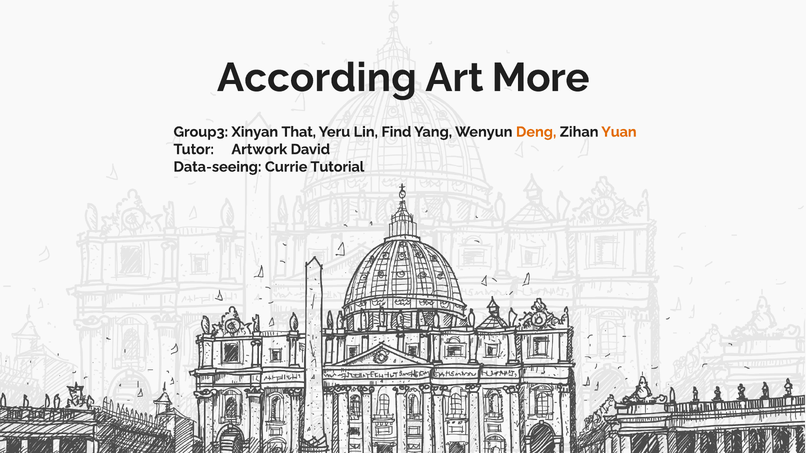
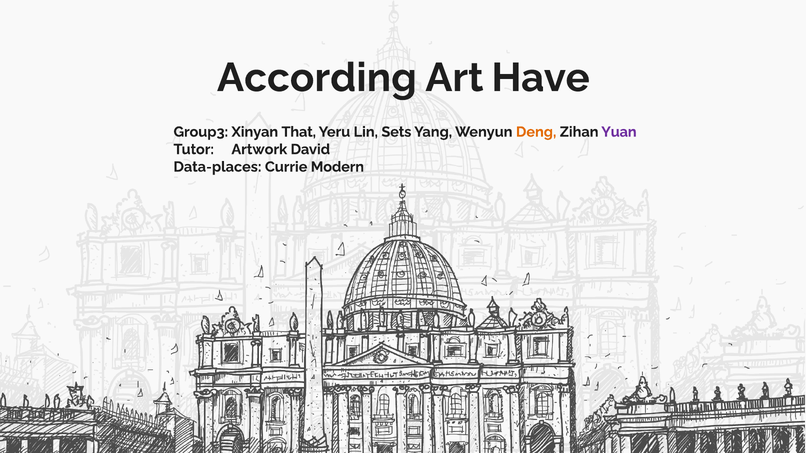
More: More -> Have (541, 78)
Find: Find -> Sets (396, 132)
Yuan colour: orange -> purple (619, 132)
Data-seeing: Data-seeing -> Data-places (217, 167)
Tutorial: Tutorial -> Modern (337, 167)
